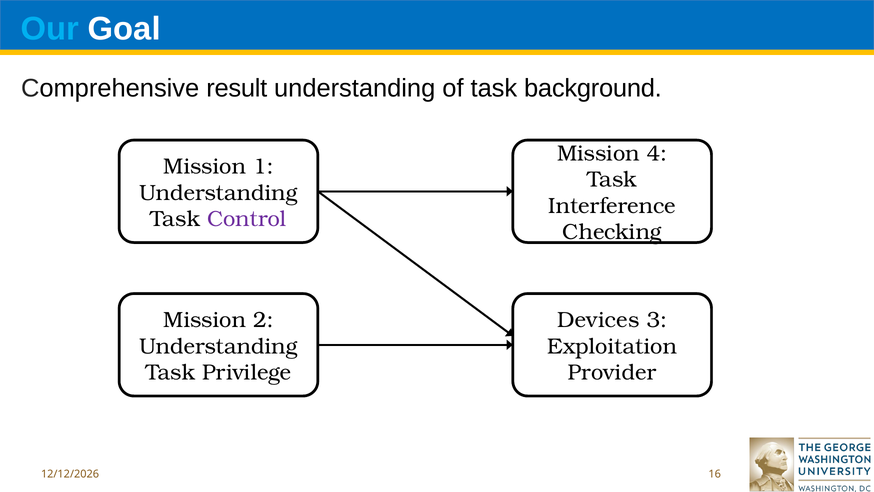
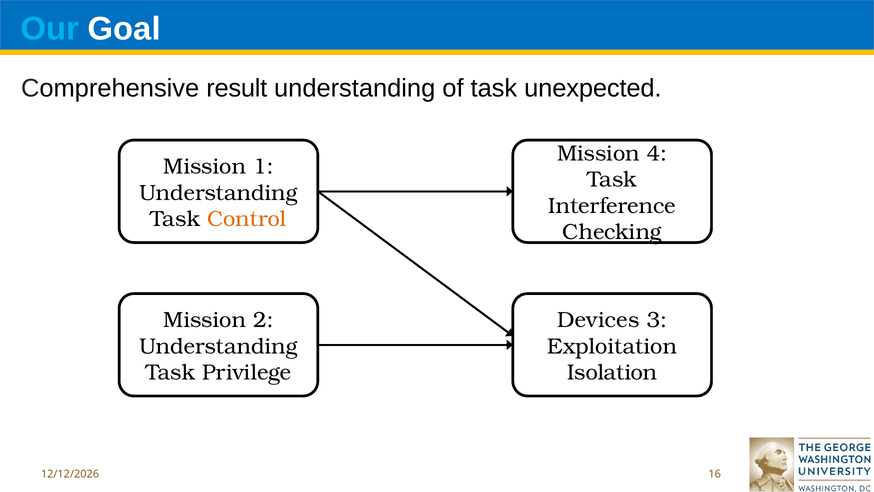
background: background -> unexpected (593, 88)
Control colour: purple -> orange (247, 219)
Provider: Provider -> Isolation (612, 372)
